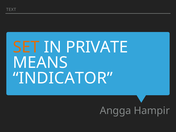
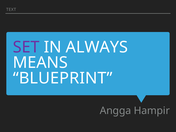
SET colour: orange -> purple (26, 47)
PRIVATE: PRIVATE -> ALWAYS (97, 47)
INDICATOR: INDICATOR -> BLUEPRINT (63, 78)
